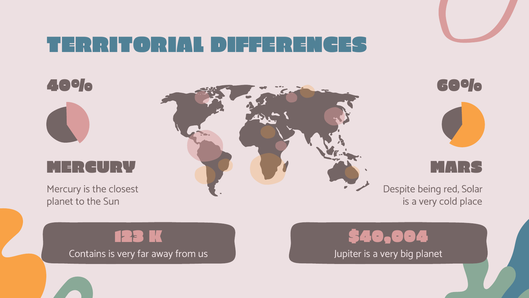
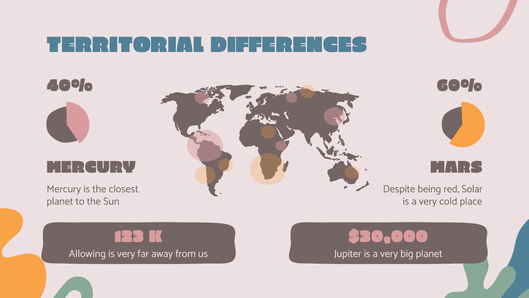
$40,004: $40,004 -> $30,000 (388, 236)
Contains: Contains -> Allowing (87, 253)
